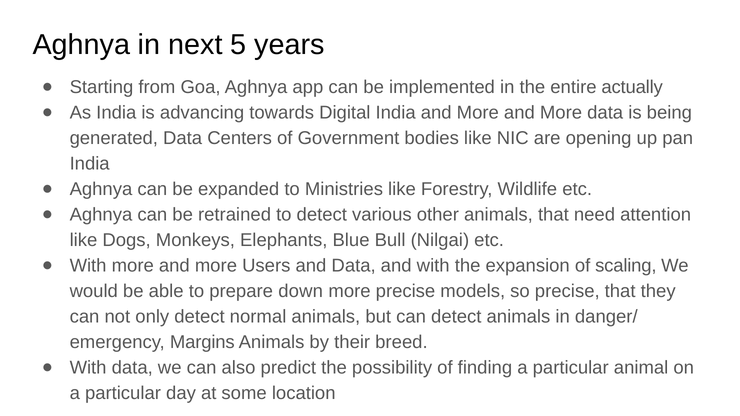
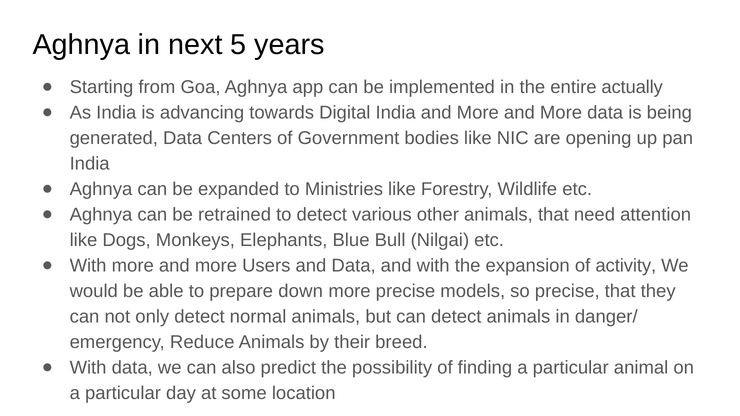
scaling: scaling -> activity (626, 266)
Margins: Margins -> Reduce (202, 343)
